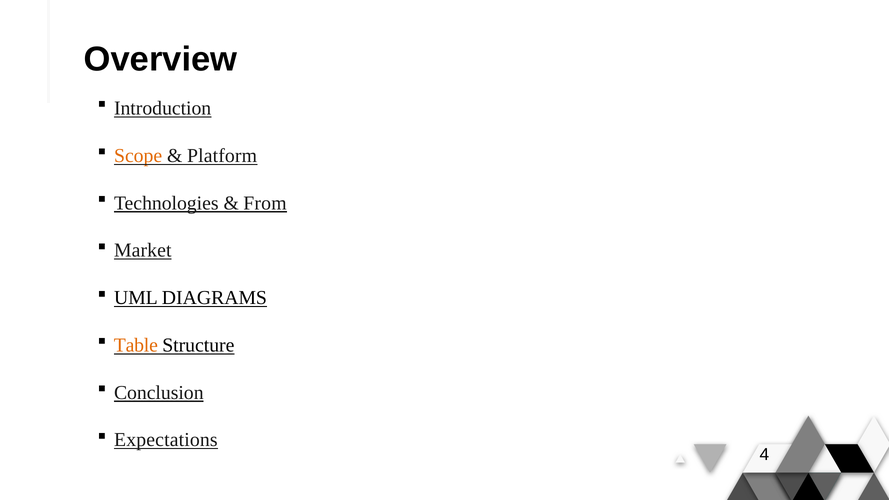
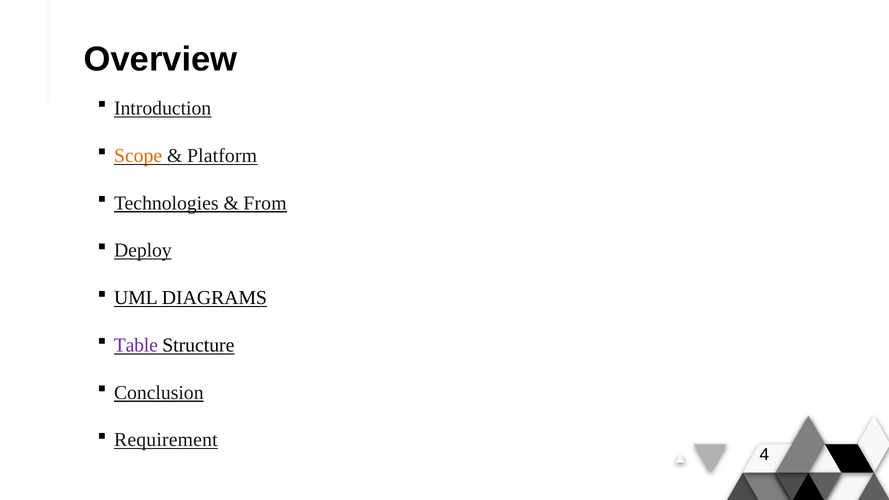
Market: Market -> Deploy (143, 250)
Table colour: orange -> purple (136, 345)
Expectations: Expectations -> Requirement (166, 440)
